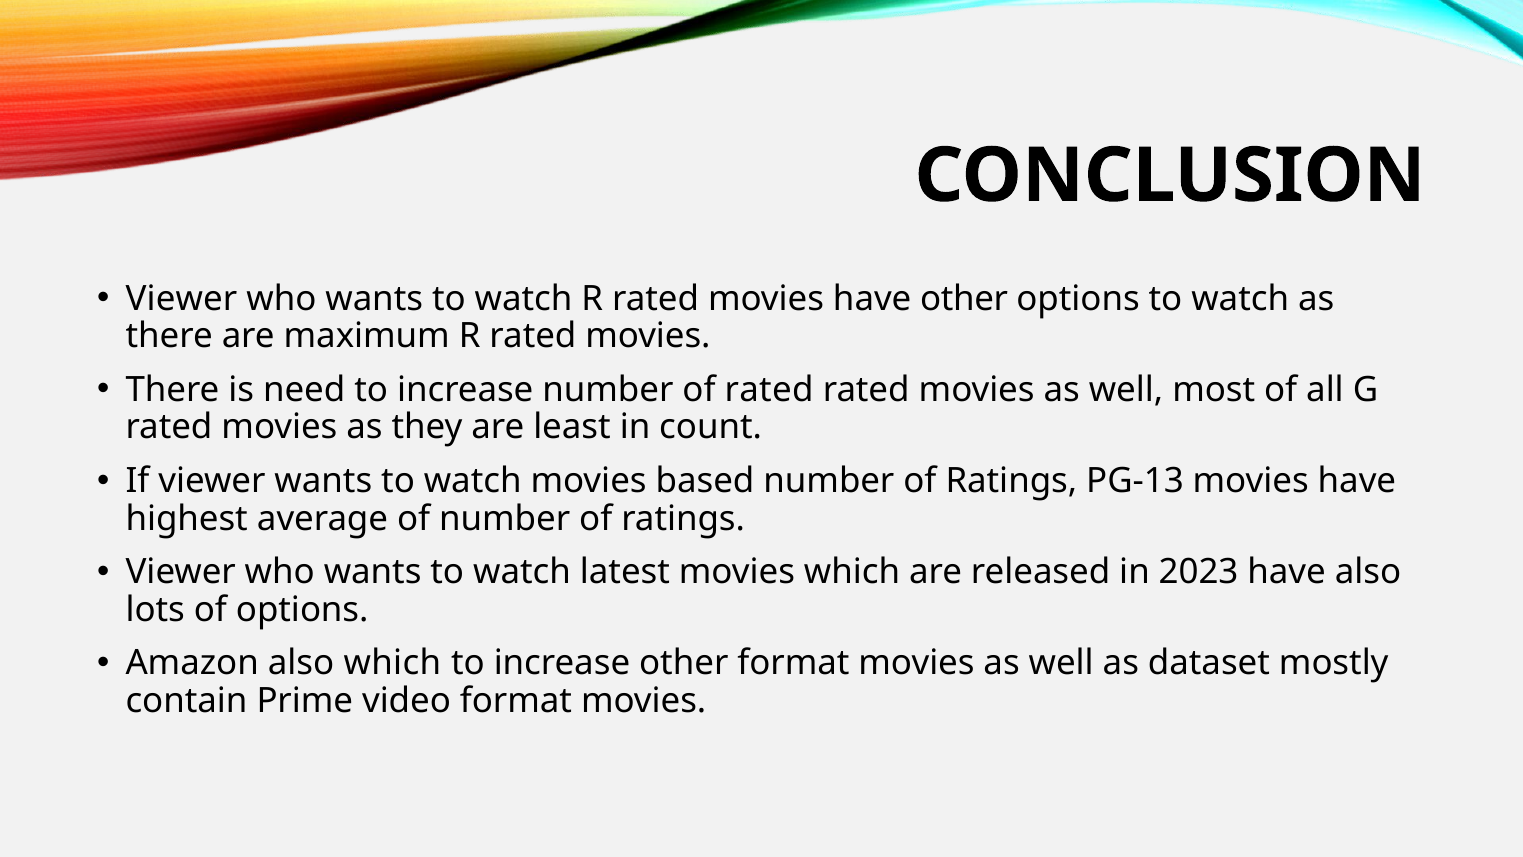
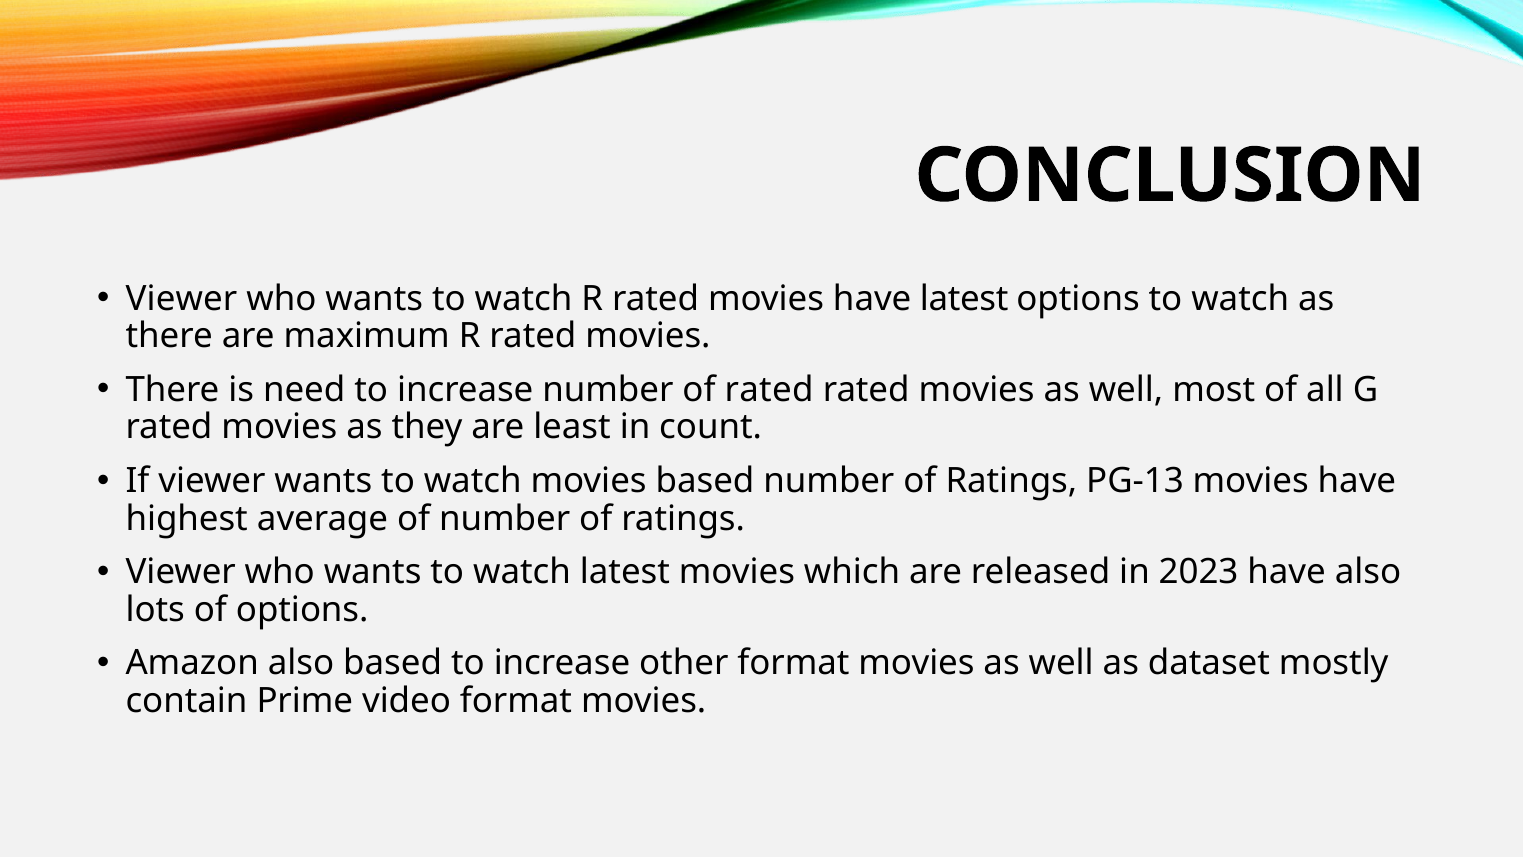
have other: other -> latest (964, 298)
also which: which -> based (393, 663)
